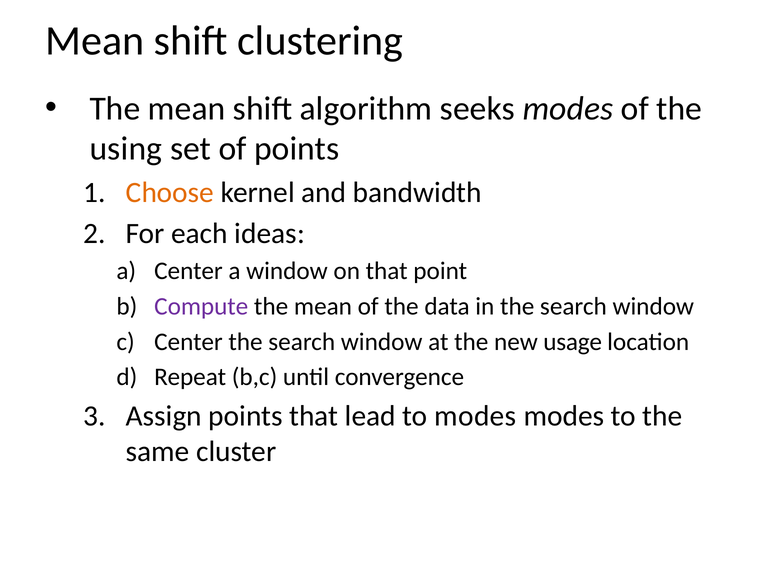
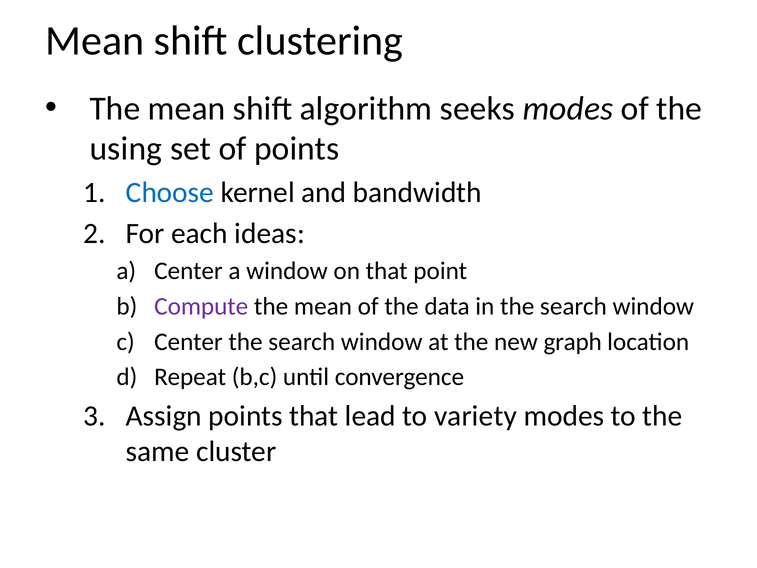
Choose colour: orange -> blue (170, 192)
usage: usage -> graph (573, 342)
to modes: modes -> variety (475, 416)
